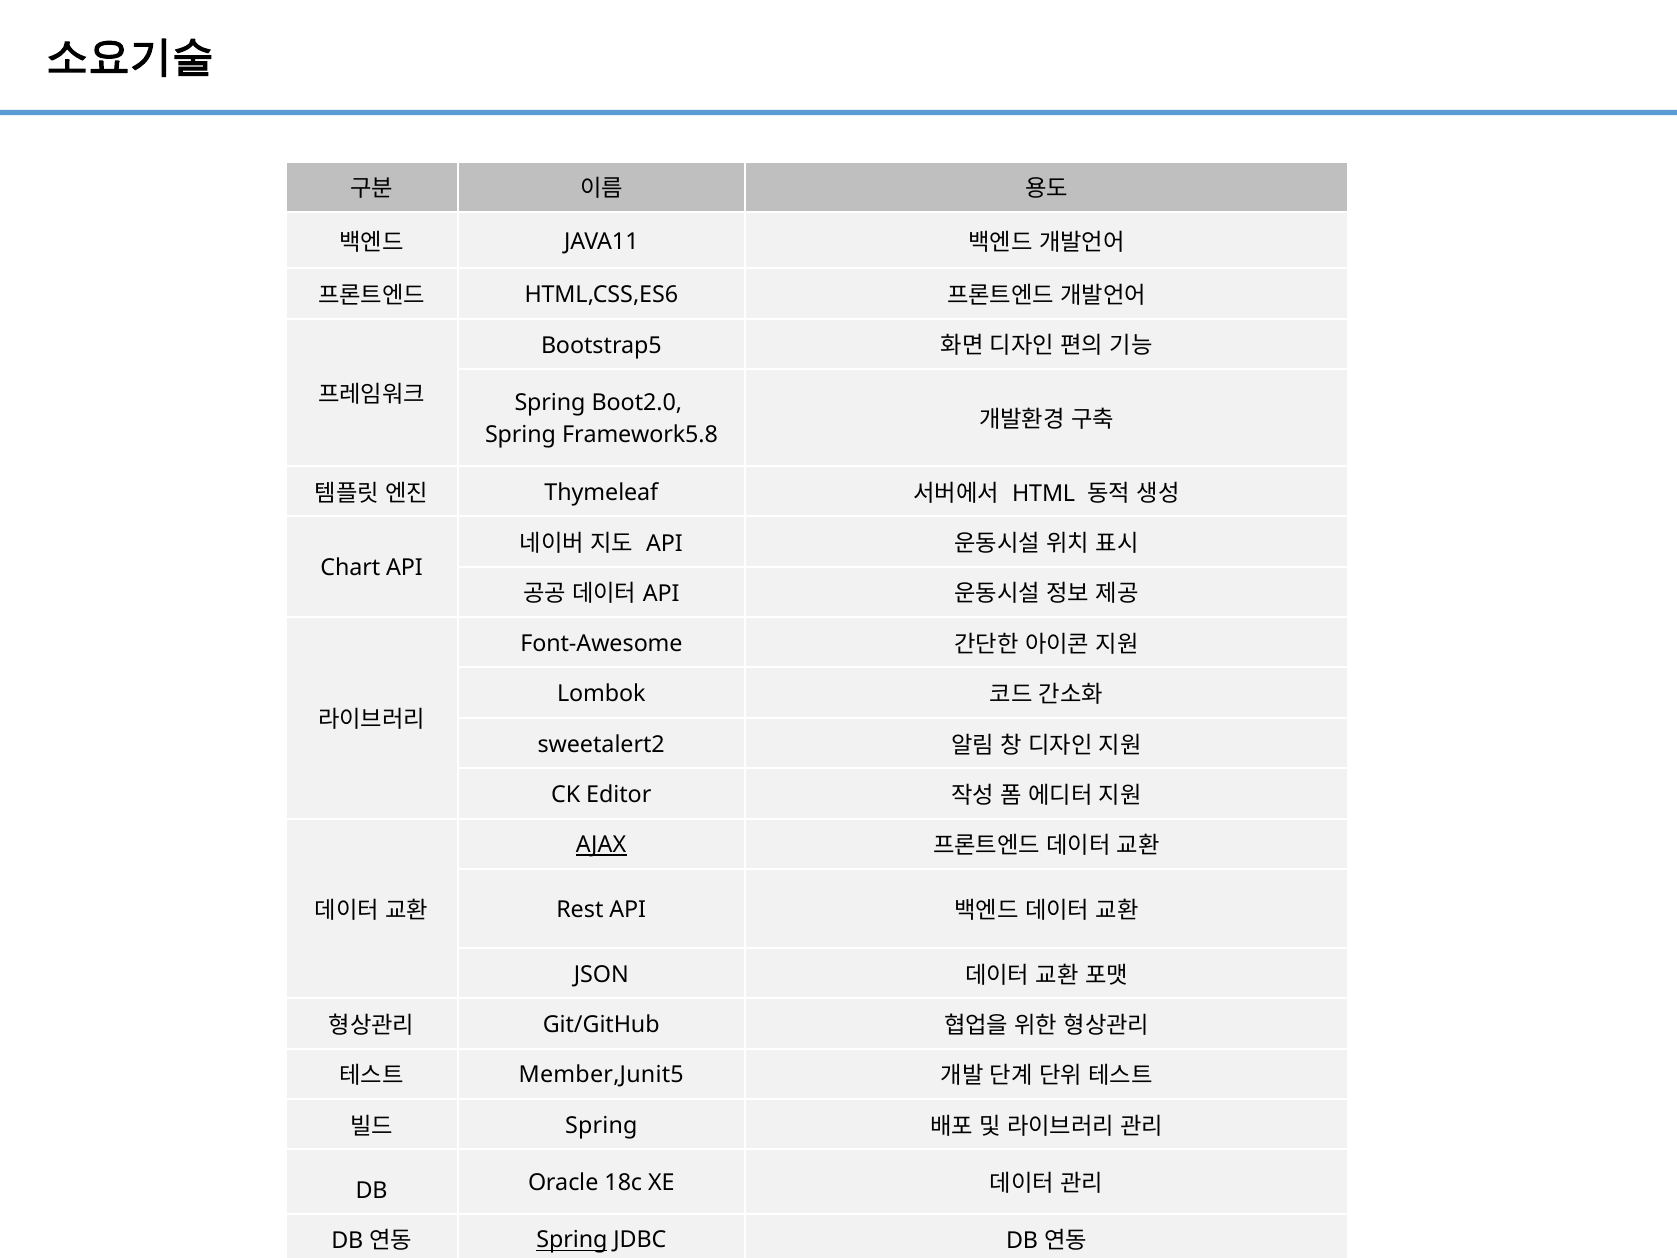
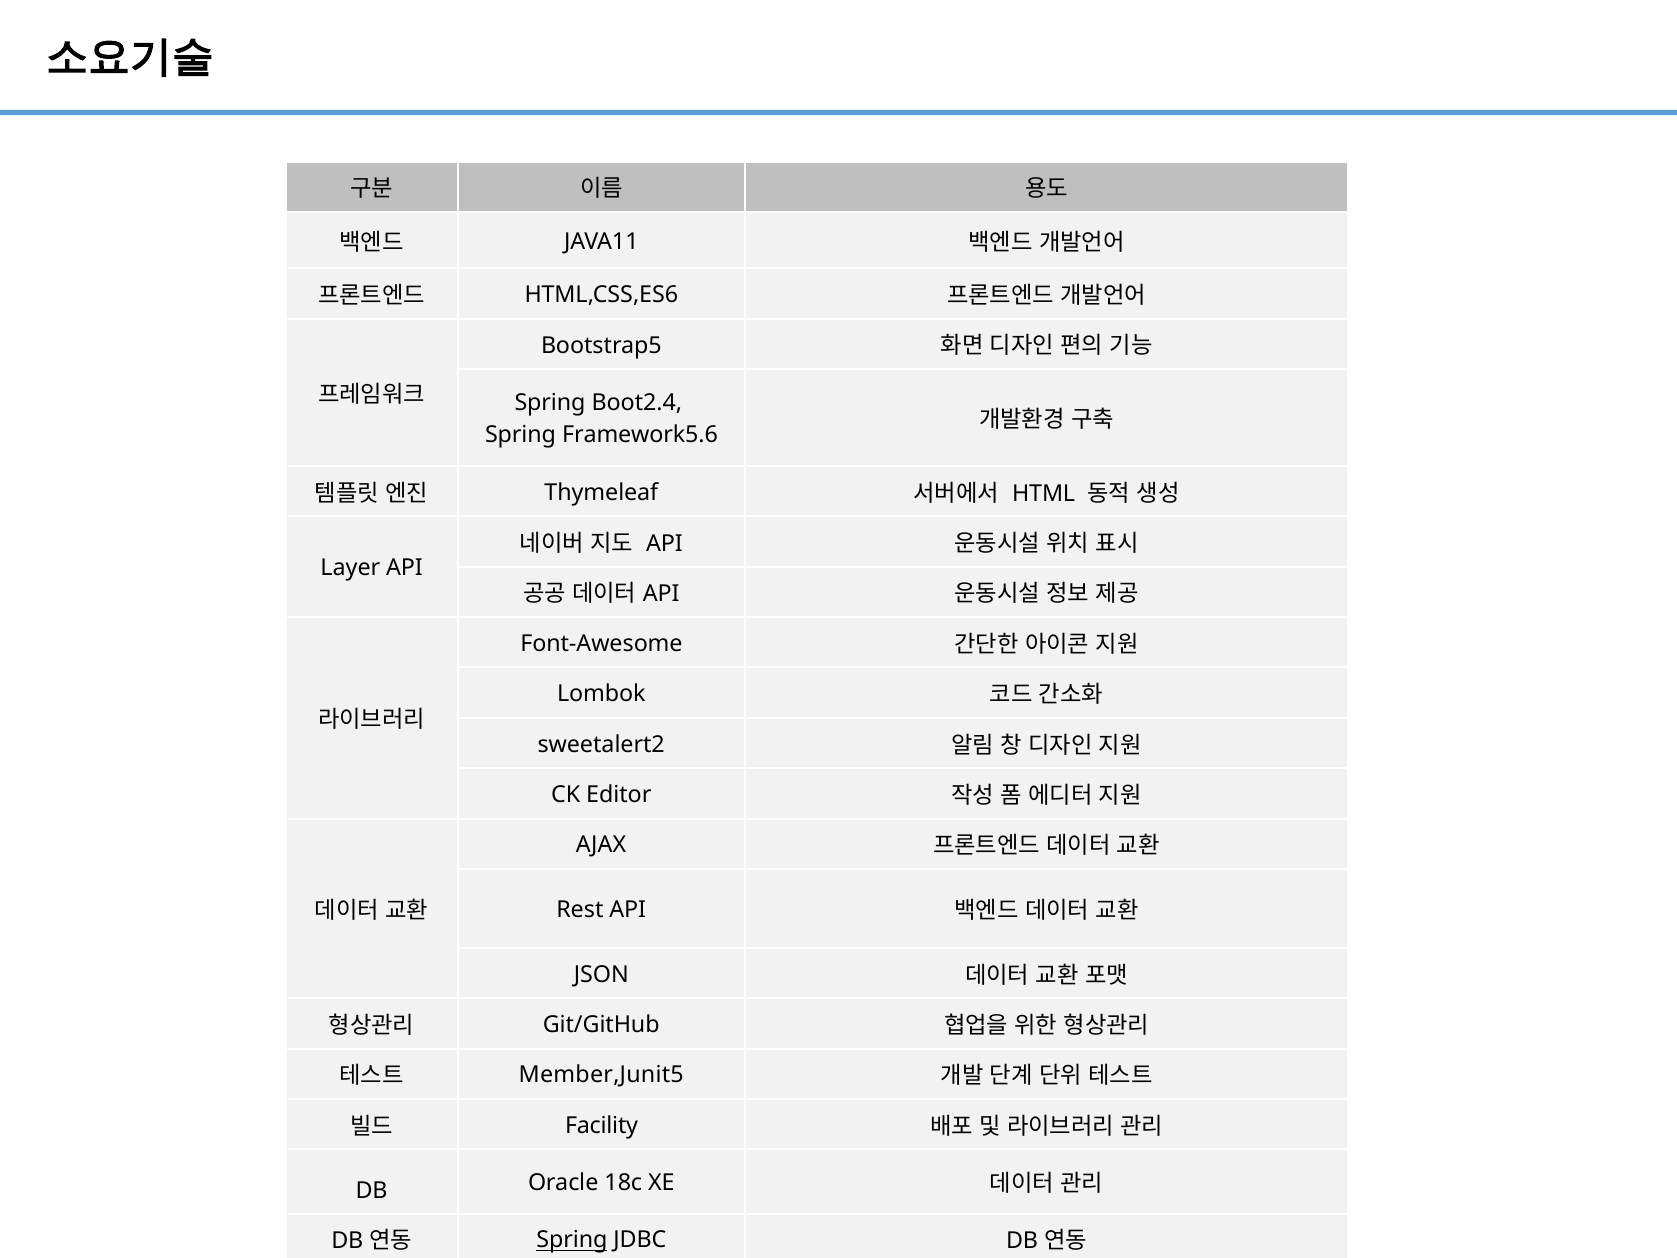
Boot2.0: Boot2.0 -> Boot2.4 (637, 403)
Framework5.8: Framework5.8 -> Framework5.6 (640, 435)
Chart: Chart -> Layer (350, 568)
AJAX underline: present -> none (601, 845)
Spring: Spring -> Facility (602, 1125)
